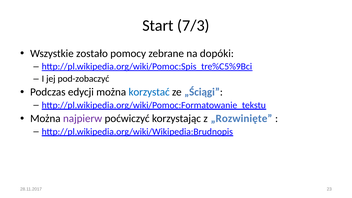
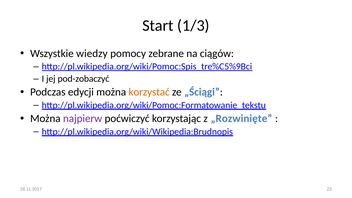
7/3: 7/3 -> 1/3 (193, 26)
zostało: zostało -> wiedzy (92, 53)
dopóki: dopóki -> ciągów (217, 53)
korzystać colour: blue -> orange (149, 92)
